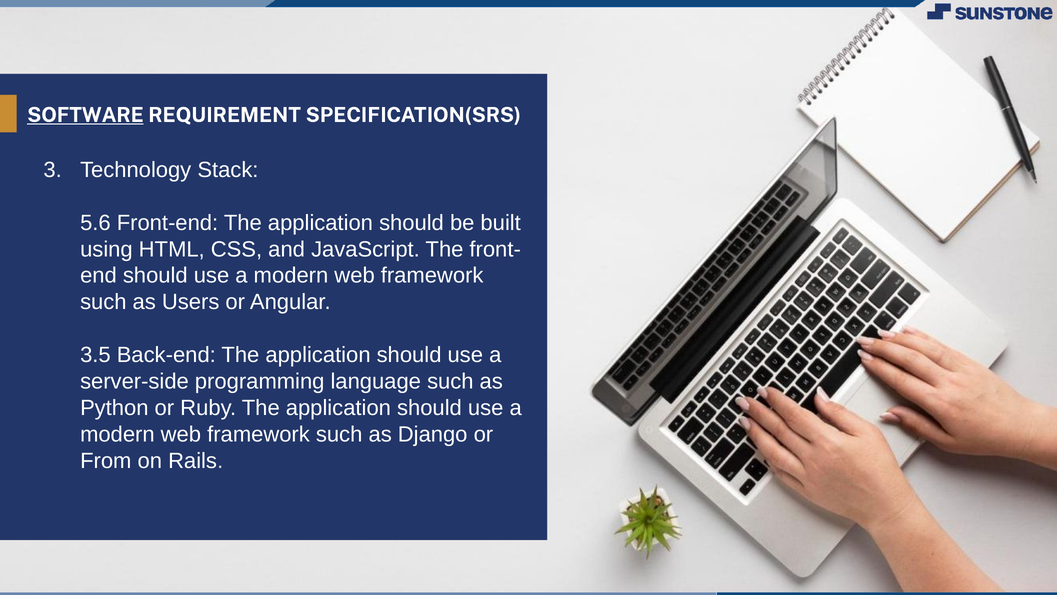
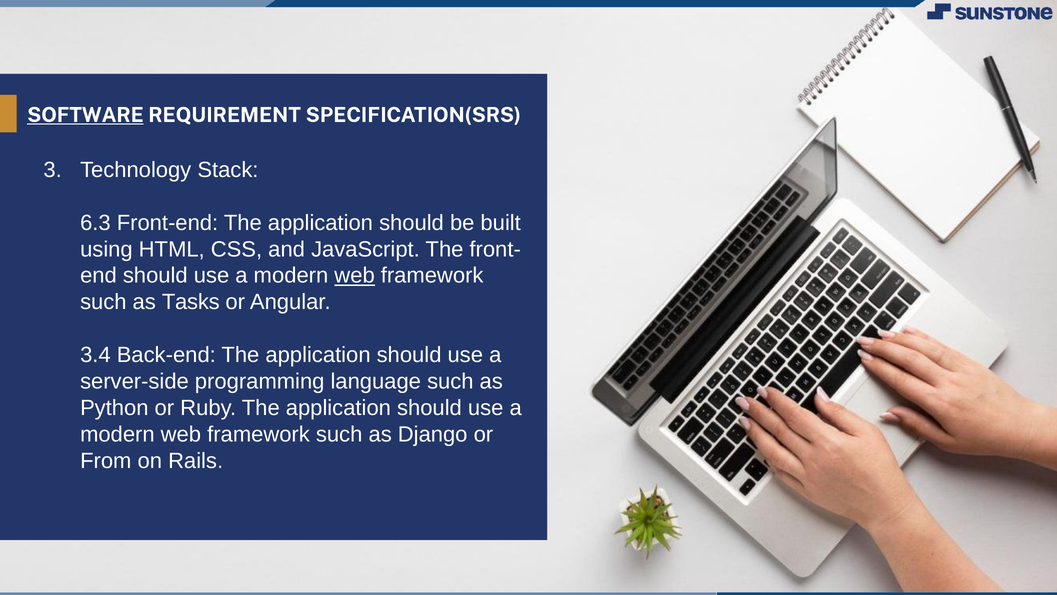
5.6: 5.6 -> 6.3 (95, 223)
web underline: none -> present (355, 276)
Users: Users -> Tasks (191, 302)
3.5: 3.5 -> 3.4 (95, 355)
